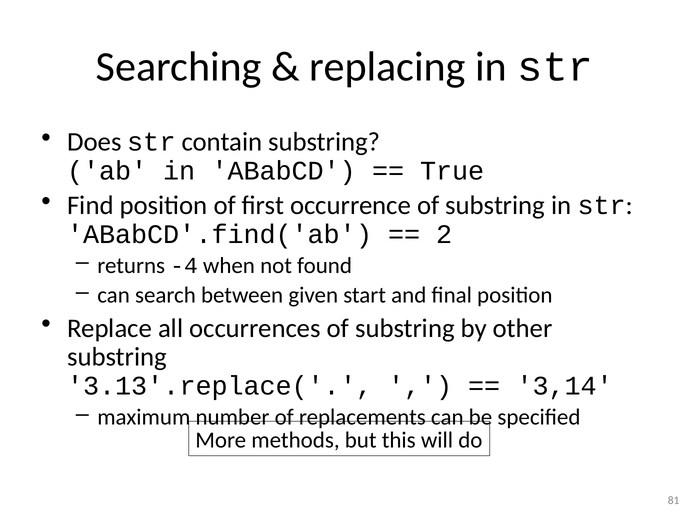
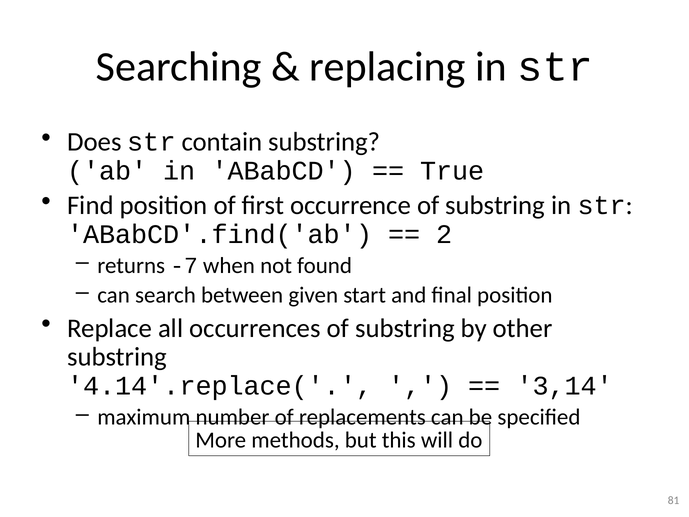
-4: -4 -> -7 (184, 266)
3.13'.replace(: 3.13'.replace( -> 4.14'.replace( (220, 386)
